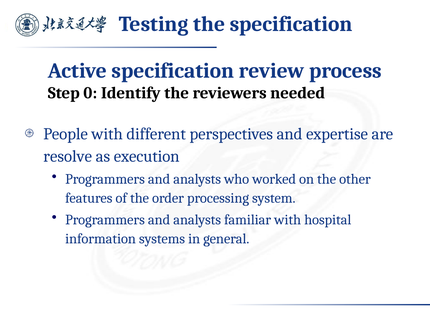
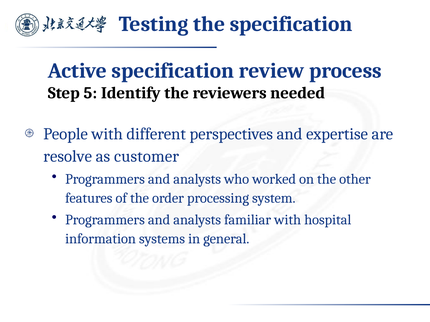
0: 0 -> 5 (90, 93)
execution: execution -> customer (147, 156)
